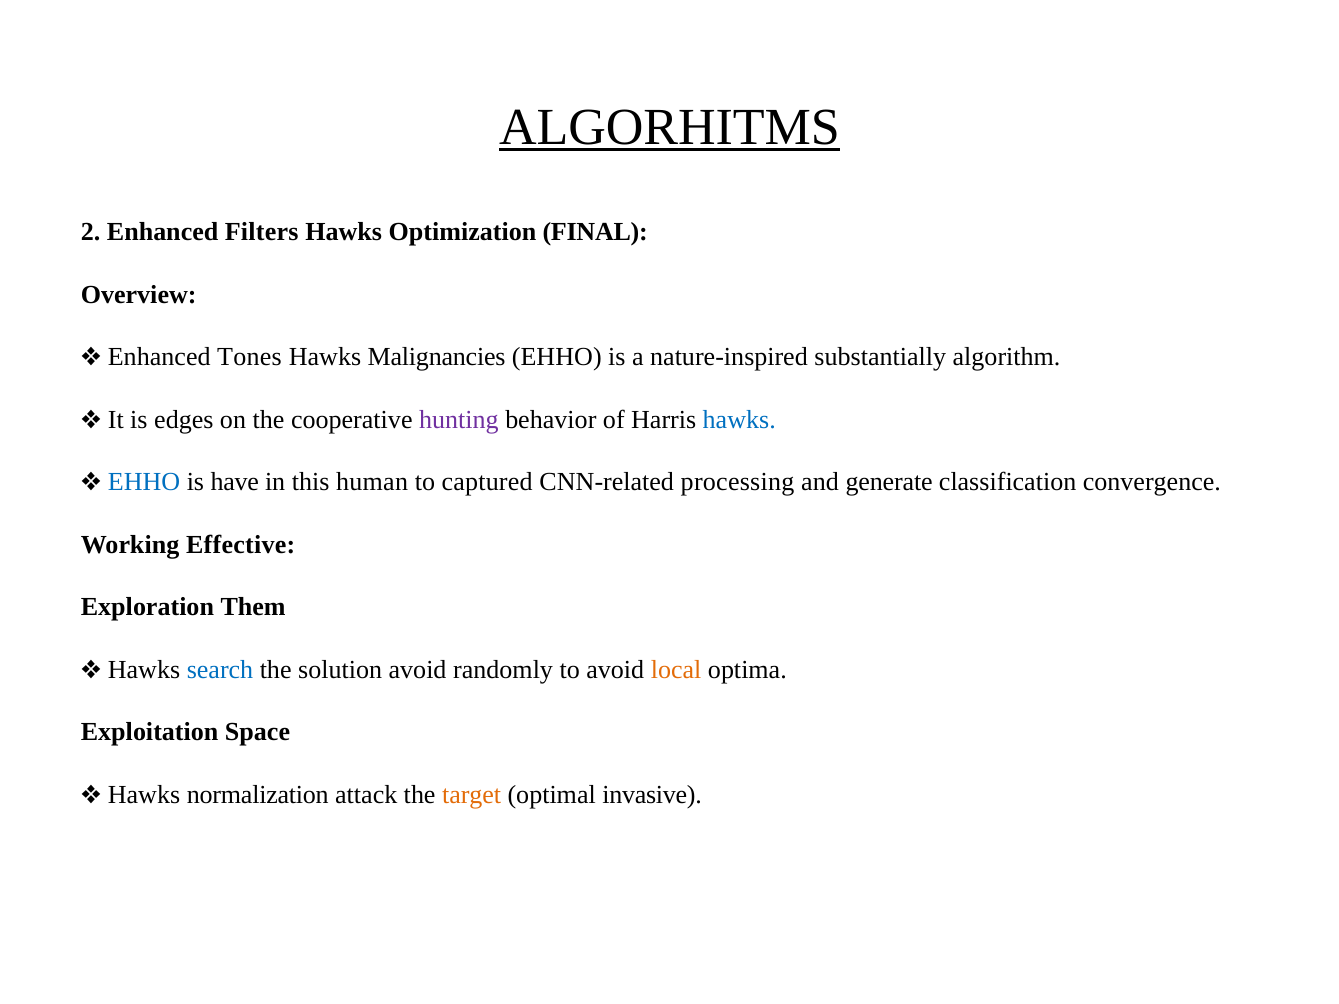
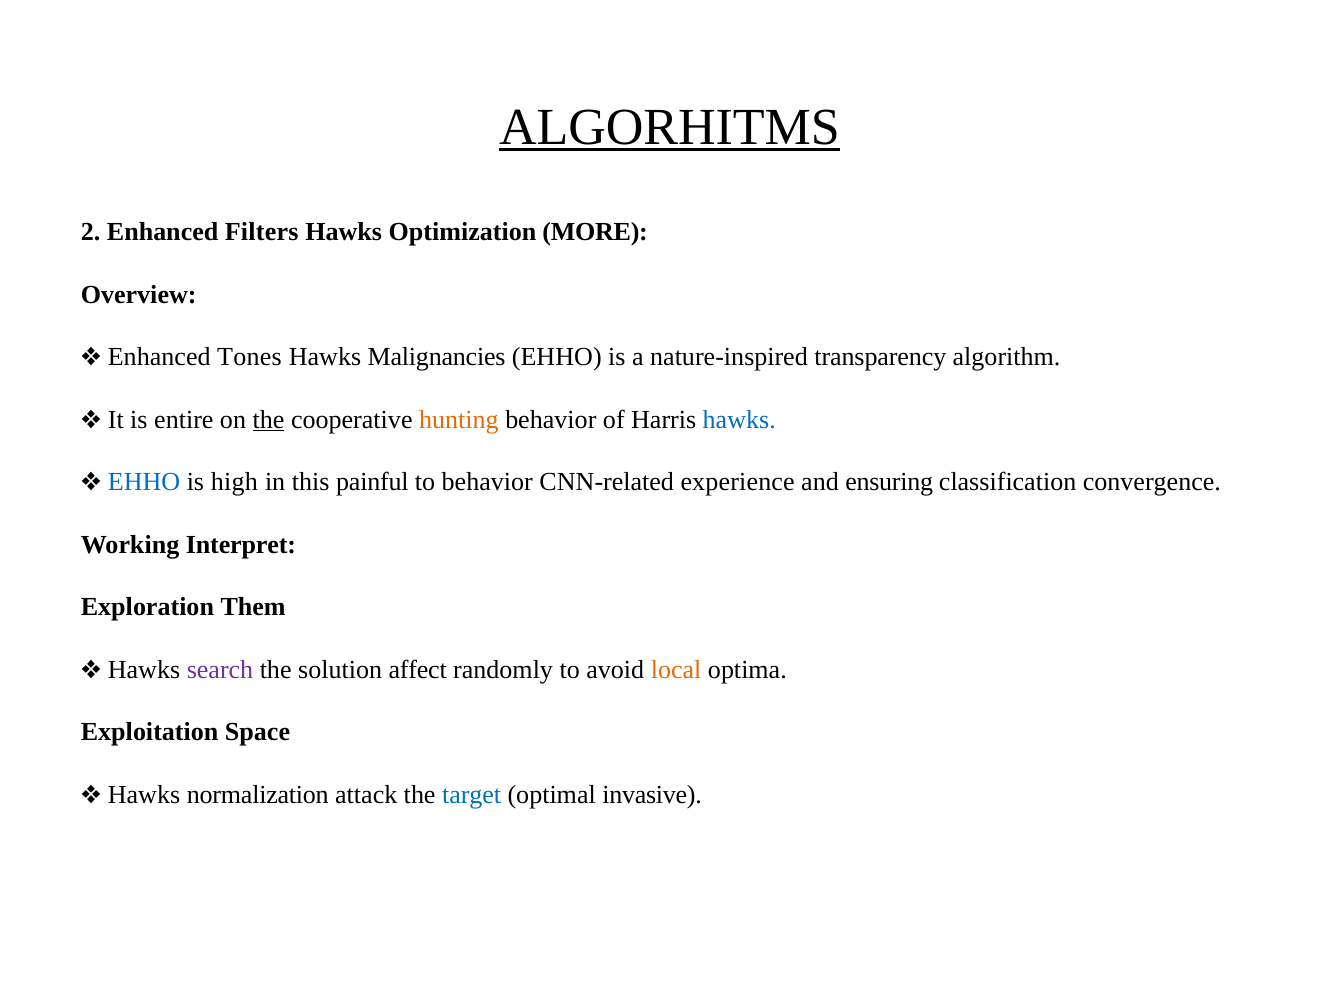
FINAL: FINAL -> MORE (595, 232)
substantially: substantially -> transparency (880, 357)
edges: edges -> entire (184, 420)
the underline: none -> present (269, 420)
hunting colour: purple -> orange (459, 420)
have: have -> high (234, 482)
human: human -> painful (372, 482)
to captured: captured -> behavior (487, 482)
processing: processing -> experience (738, 482)
generate: generate -> ensuring (889, 482)
Effective: Effective -> Interpret (241, 545)
search colour: blue -> purple (220, 670)
solution avoid: avoid -> affect (418, 670)
target colour: orange -> blue (472, 795)
